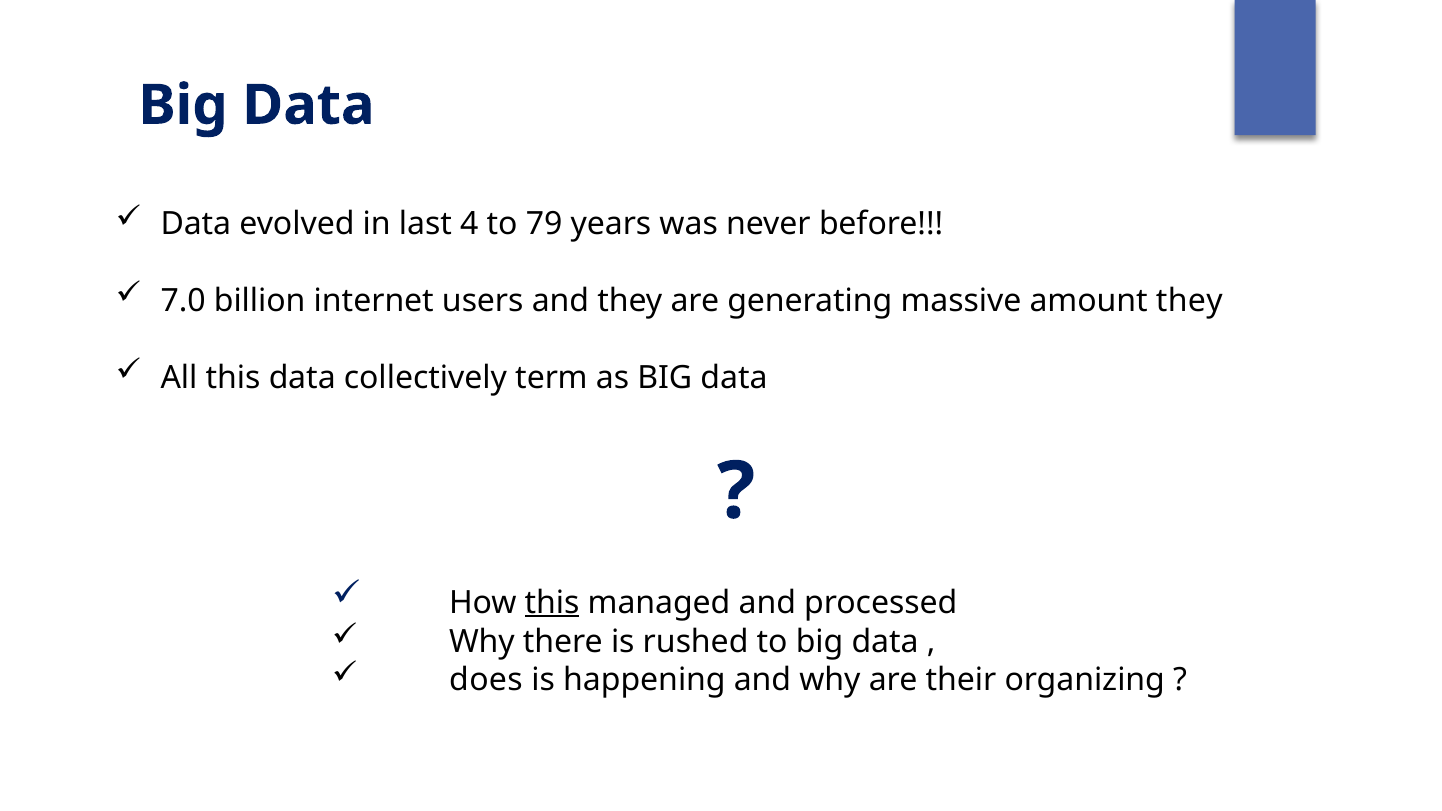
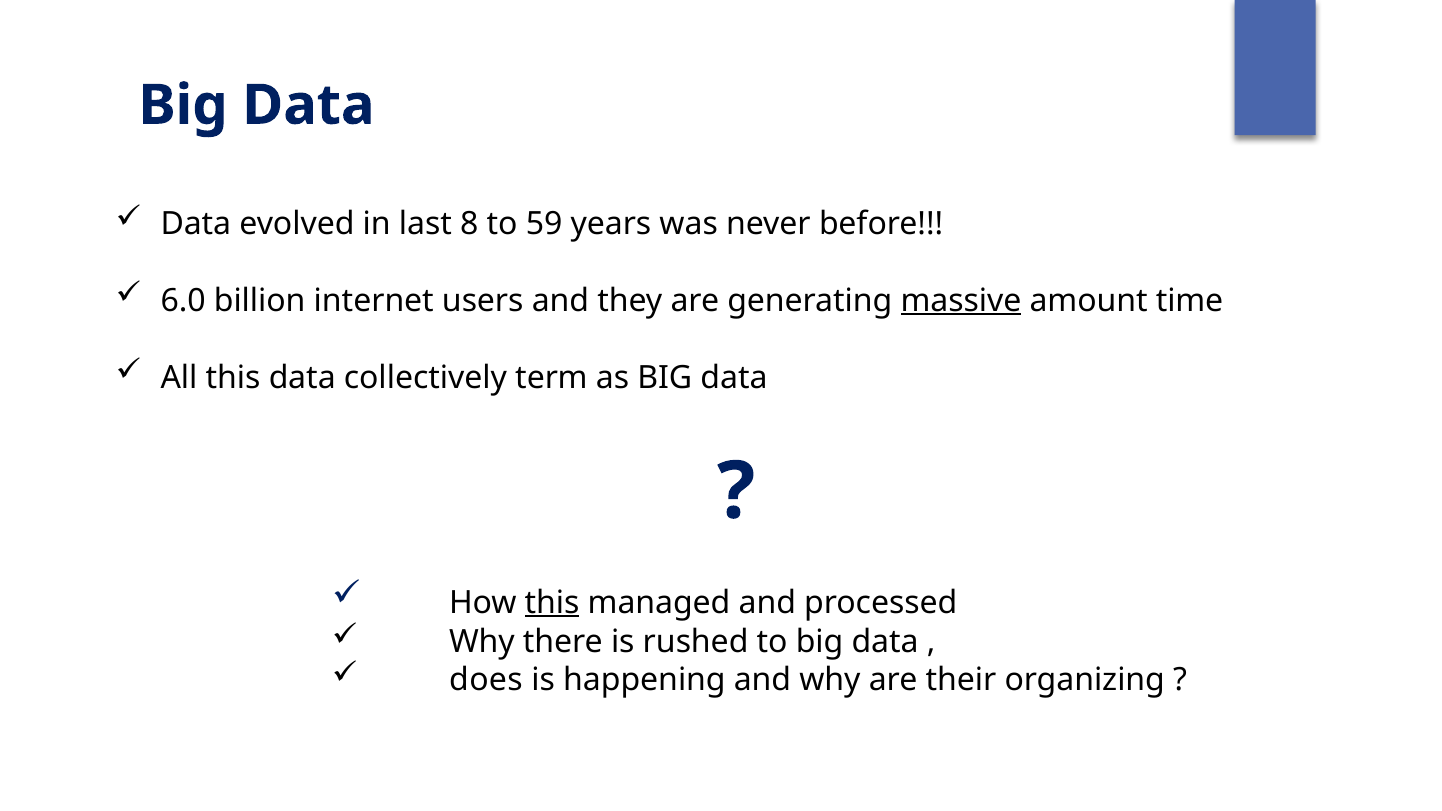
4: 4 -> 8 (469, 224)
79: 79 -> 59 (544, 224)
7.0: 7.0 -> 6.0 (183, 301)
massive underline: none -> present (961, 301)
amount they: they -> time (1190, 301)
